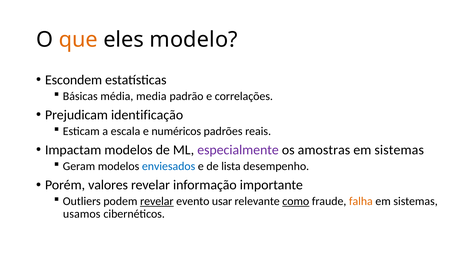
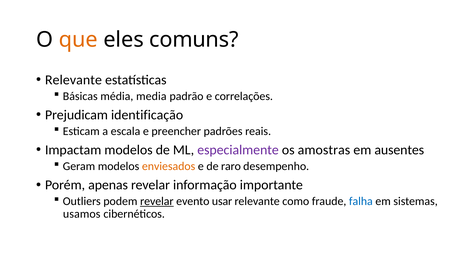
modelo: modelo -> comuns (194, 40)
Escondem: Escondem -> Relevante (73, 80)
numéricos: numéricos -> preencher (176, 132)
sistemas: sistemas -> ausentes (399, 150)
enviesados colour: blue -> orange (169, 167)
lista: lista -> raro (231, 167)
valores: valores -> apenas (108, 185)
como underline: present -> none (296, 202)
falha colour: orange -> blue (361, 202)
